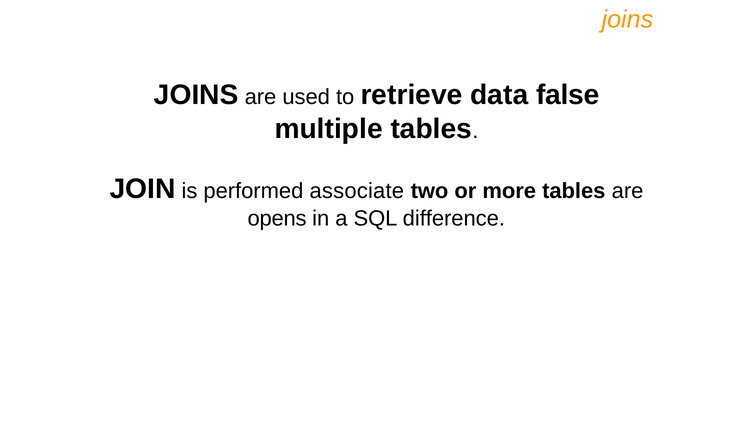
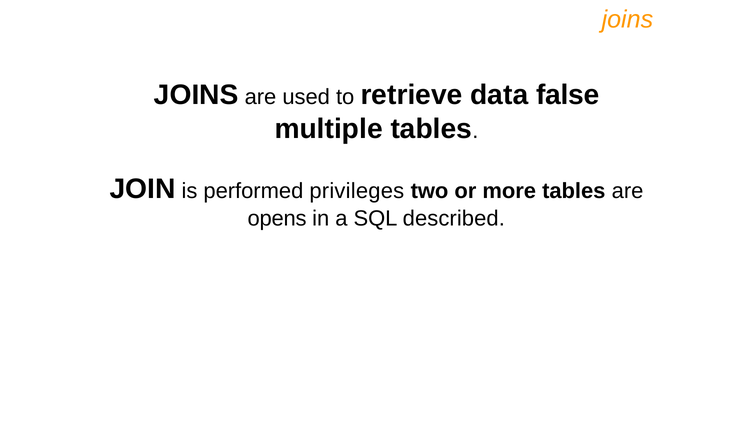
associate: associate -> privileges (357, 191)
difference: difference -> described (454, 219)
